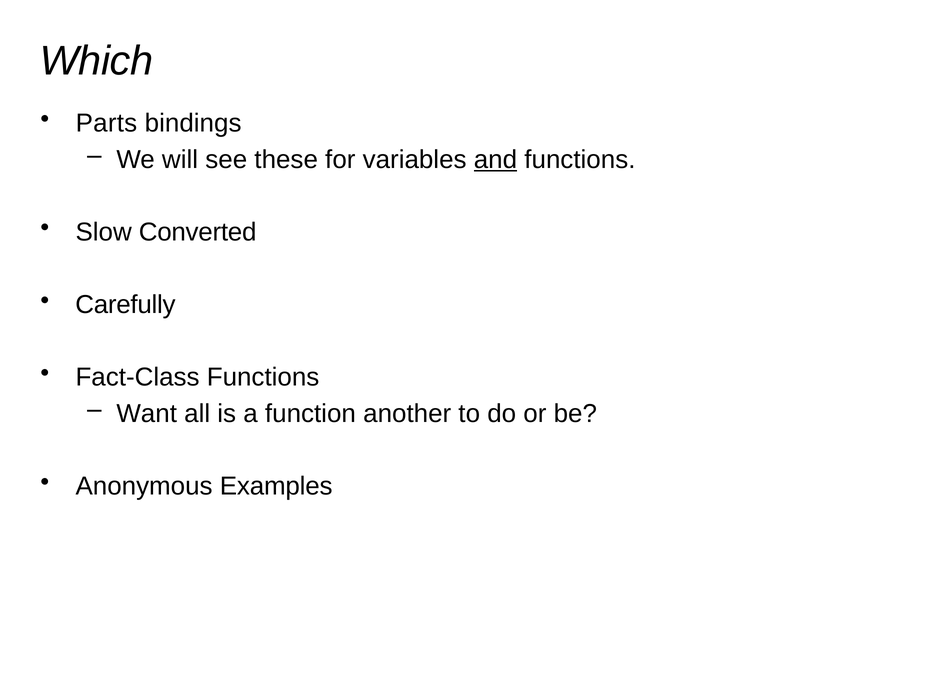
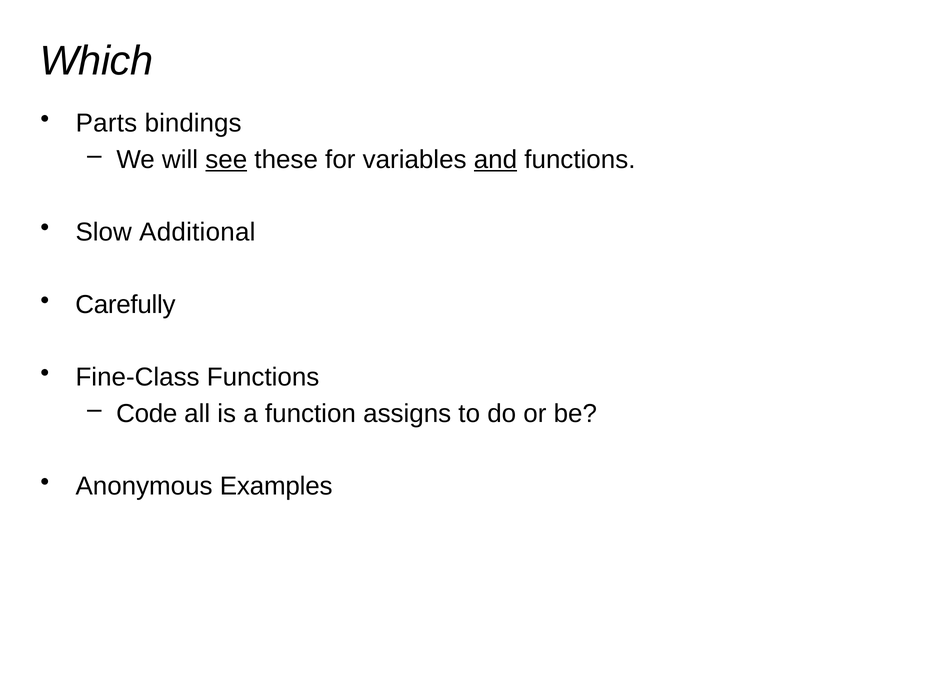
see underline: none -> present (226, 160)
Converted: Converted -> Additional (197, 232)
Fact-Class: Fact-Class -> Fine-Class (138, 378)
Want: Want -> Code (147, 414)
another: another -> assigns (407, 414)
